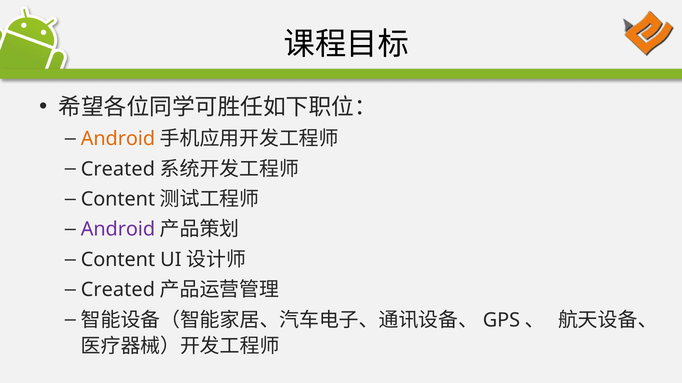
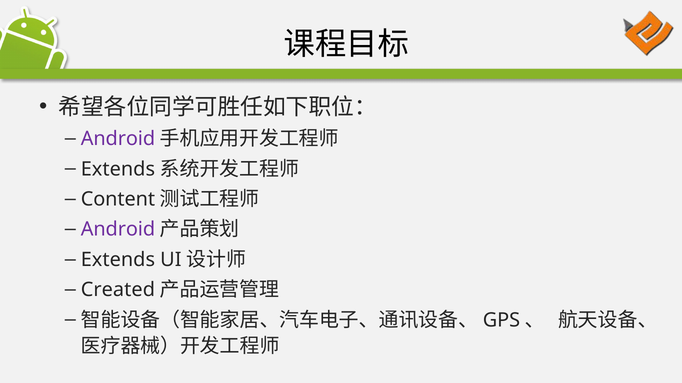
Android colour: orange -> purple (118, 139)
Created: Created -> Extends (118, 169)
Content: Content -> Extends (118, 260)
